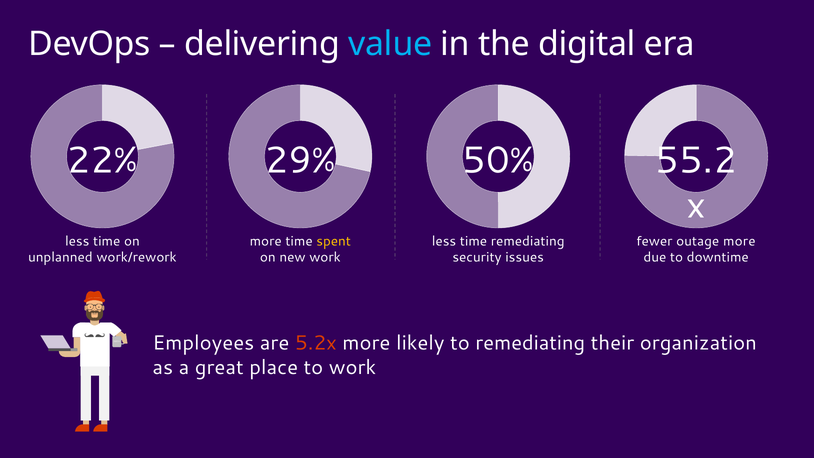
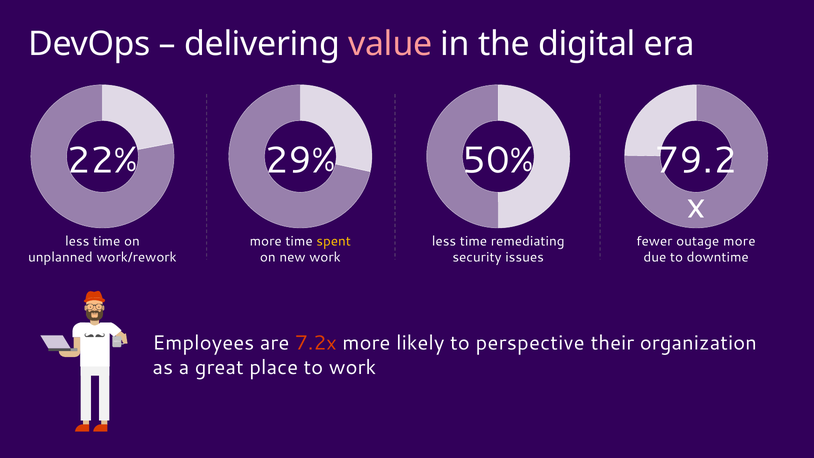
value colour: light blue -> pink (390, 44)
55.2: 55.2 -> 79.2 (696, 161)
5.2x: 5.2x -> 7.2x (316, 343)
to remediating: remediating -> perspective (530, 343)
